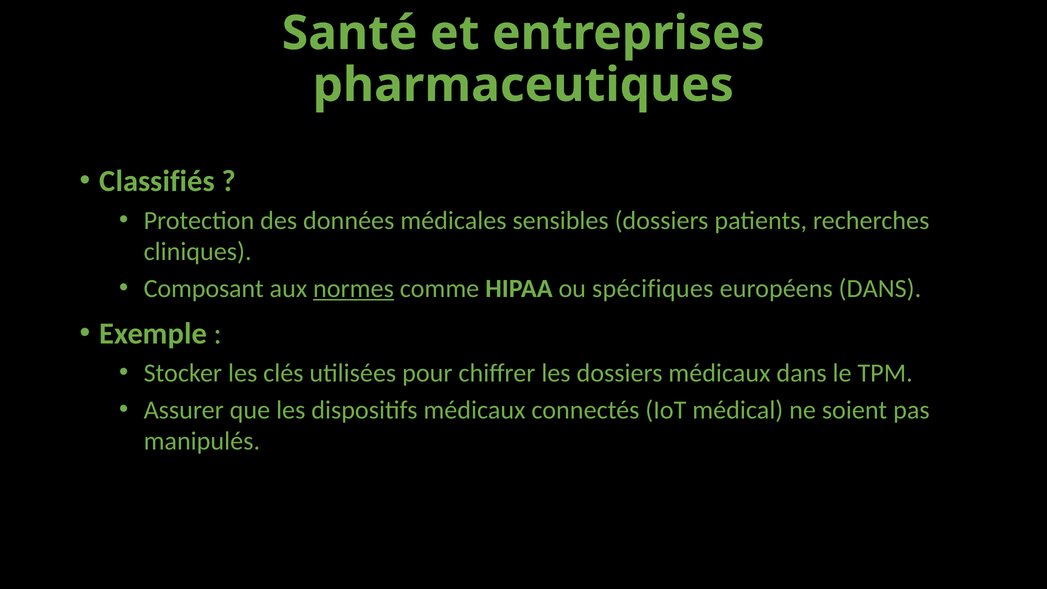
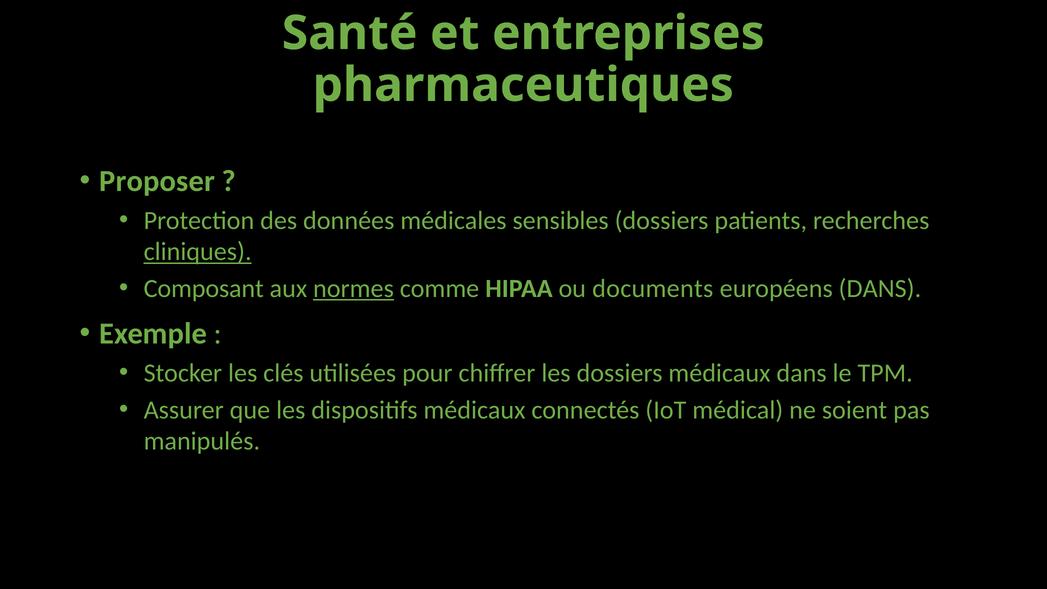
Classifiés: Classifiés -> Proposer (157, 181)
cliniques underline: none -> present (198, 252)
spécifiques: spécifiques -> documents (653, 289)
